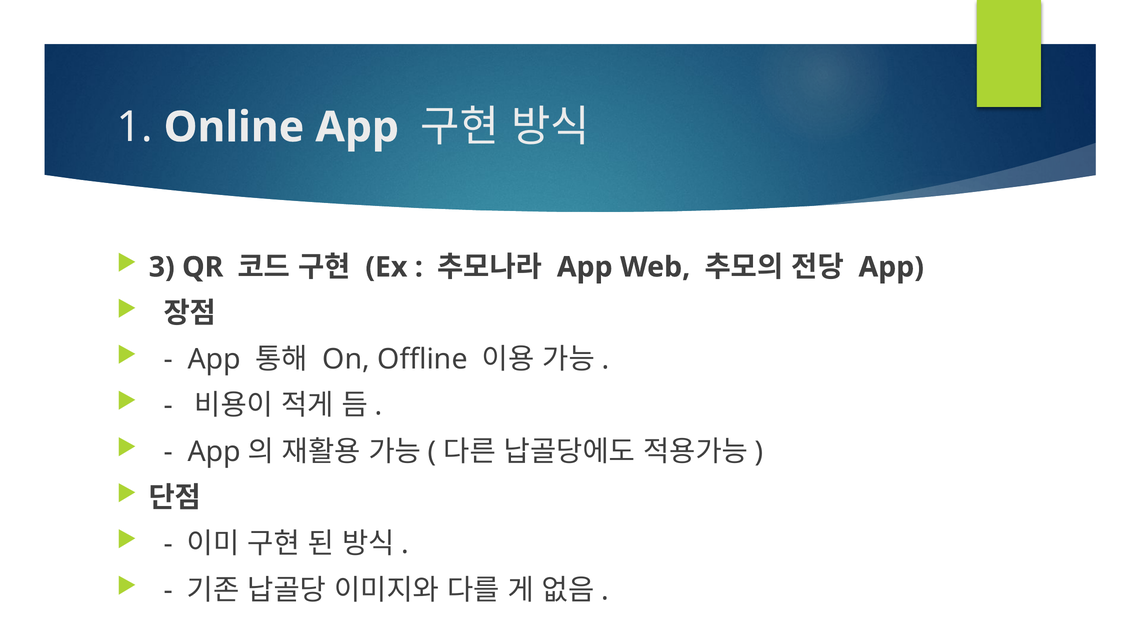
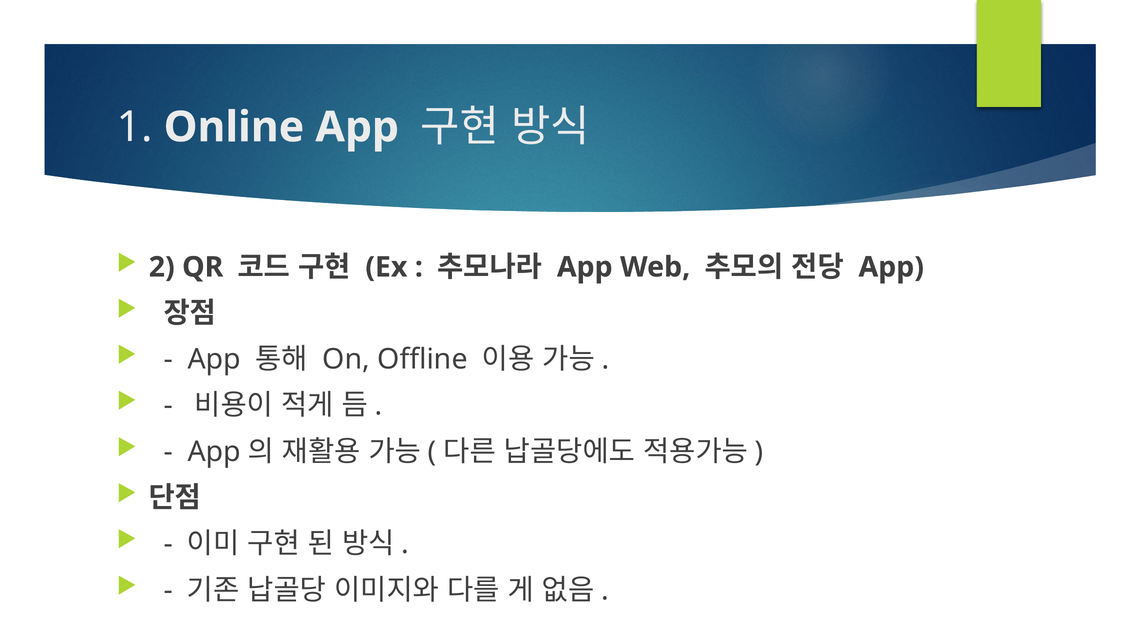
3: 3 -> 2 (162, 267)
